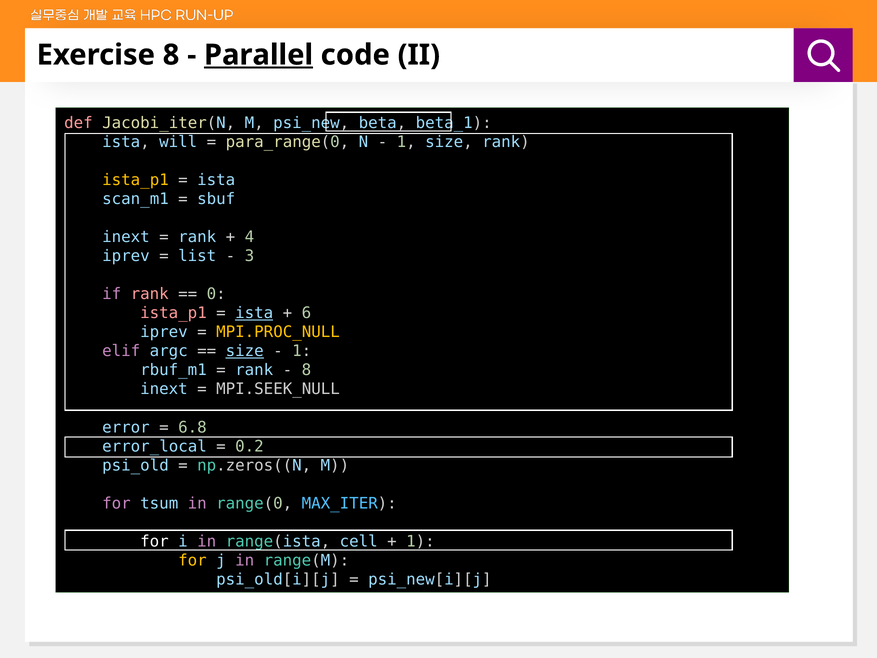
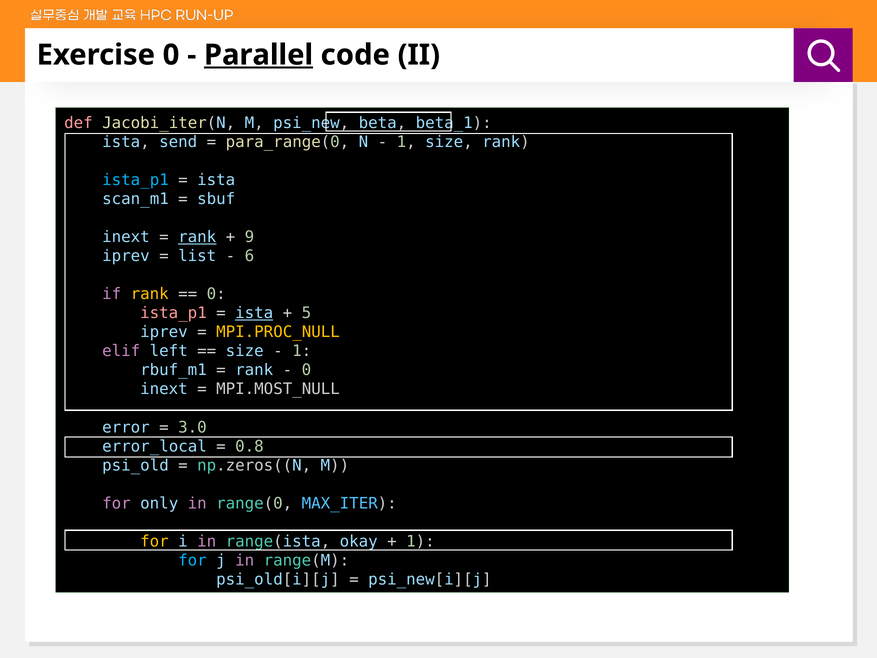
Exercise 8: 8 -> 0 (171, 55)
will: will -> send (178, 142)
ista_p1 colour: yellow -> light blue (135, 180)
rank underline: none -> present (197, 237)
4: 4 -> 9 (249, 237)
3: 3 -> 6 (249, 256)
rank colour: pink -> yellow (150, 294)
6: 6 -> 5 (306, 313)
argc: argc -> left (169, 351)
size underline: present -> none (245, 351)
8: 8 -> 0 (306, 370)
MPI.SEEK_NULL: MPI.SEEK_NULL -> MPI.MOST_NULL (278, 389)
6.8: 6.8 -> 3.0 (192, 427)
0.2: 0.2 -> 0.8 (249, 446)
tsum: tsum -> only (159, 503)
for colour: white -> yellow (154, 541)
cell: cell -> okay (359, 541)
for colour: yellow -> light blue (192, 560)
